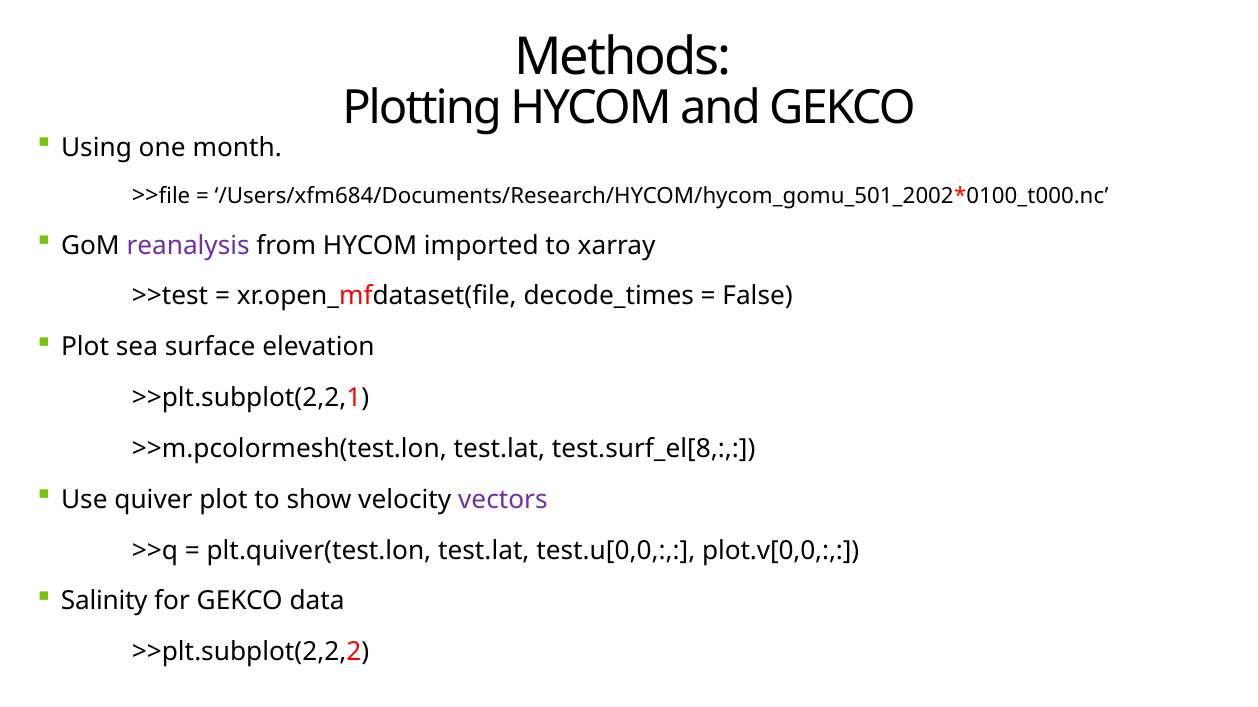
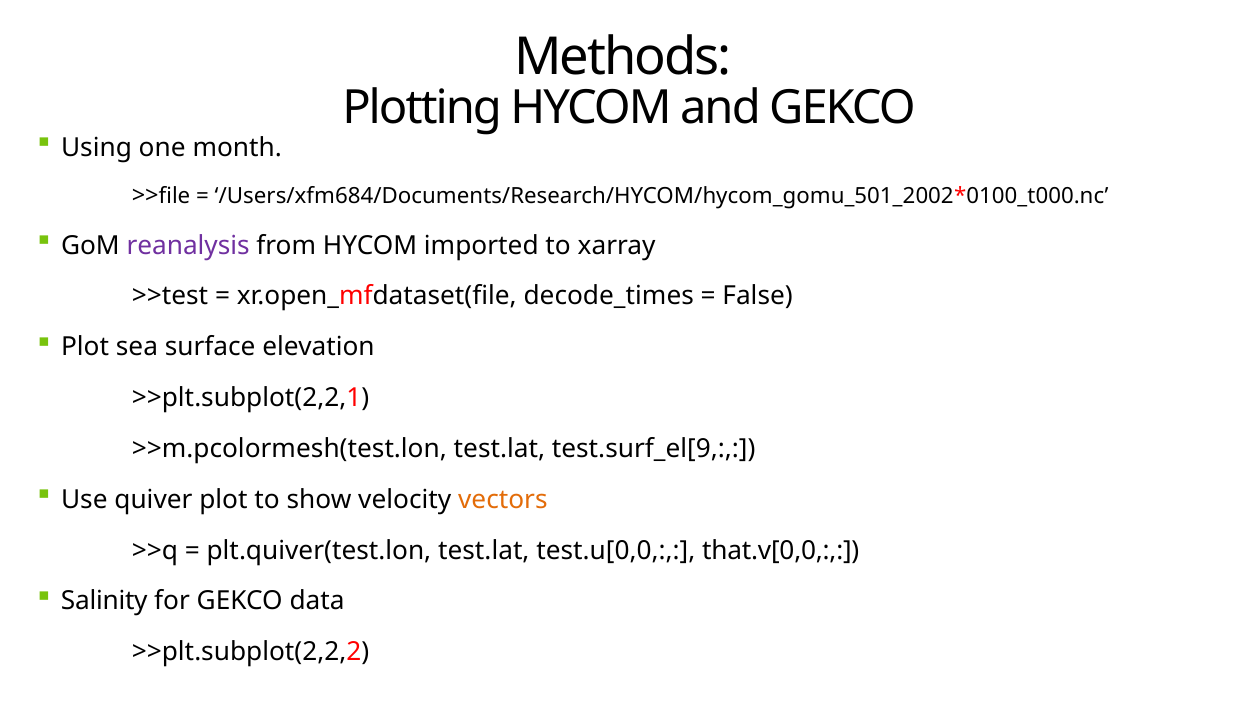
test.surf_el[8: test.surf_el[8 -> test.surf_el[9 (654, 449)
vectors colour: purple -> orange (503, 500)
plot.v[0,0: plot.v[0,0 -> that.v[0,0 (781, 551)
